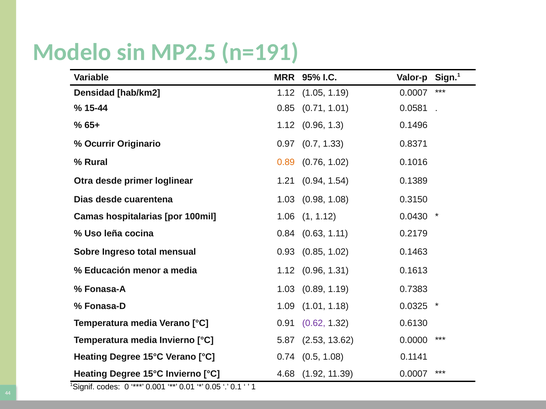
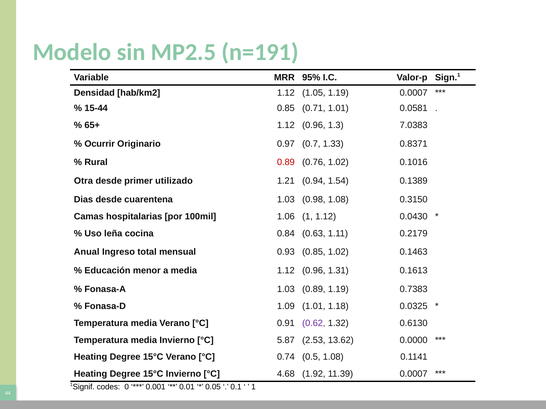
0.1496: 0.1496 -> 7.0383 (414, 125)
0.89 colour: orange -> red (286, 162)
loglinear: loglinear -> utilizado (174, 181)
Sobre: Sobre -> Anual (87, 252)
